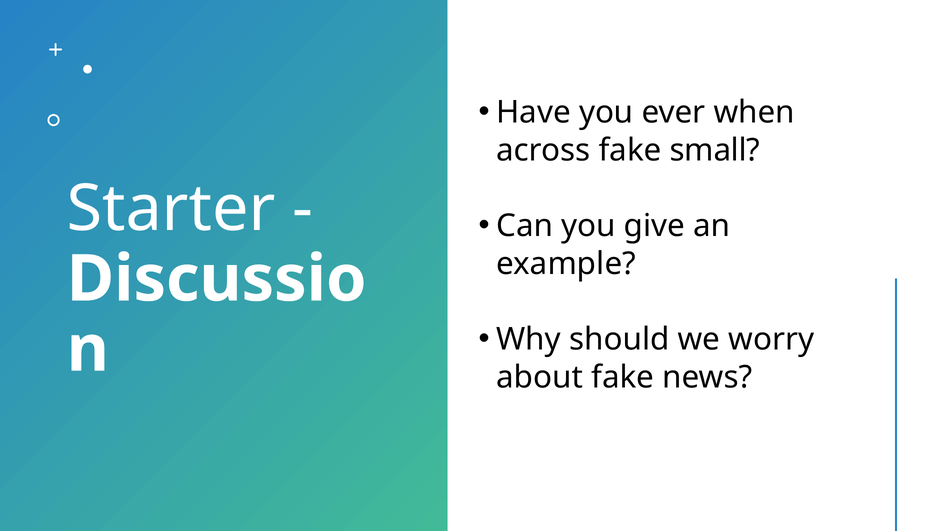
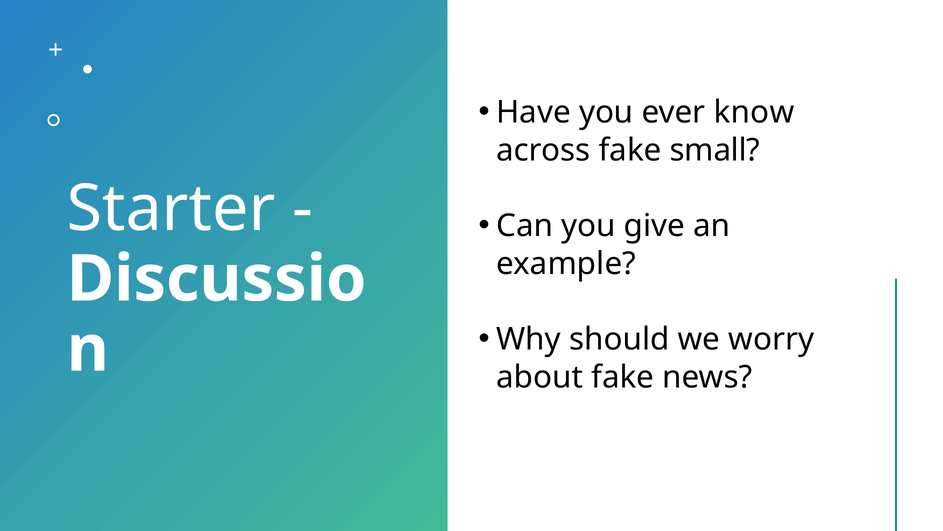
when: when -> know (754, 112)
